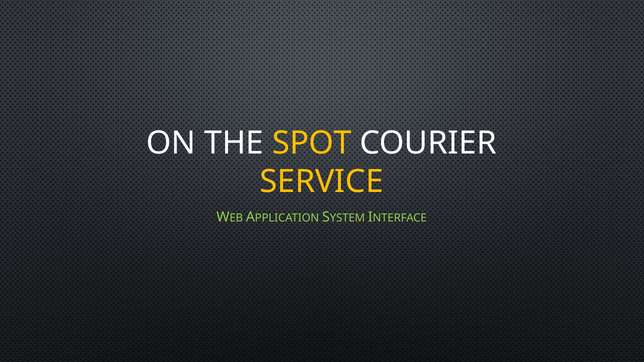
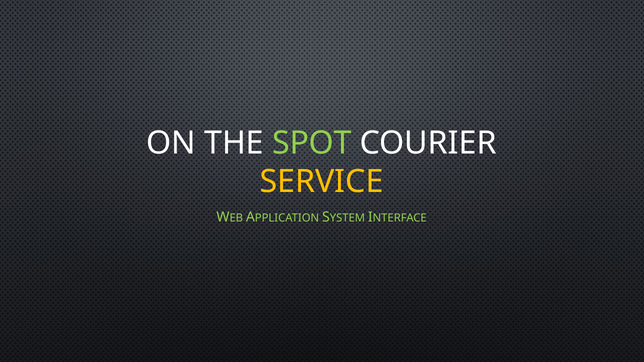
SPOT colour: yellow -> light green (312, 143)
